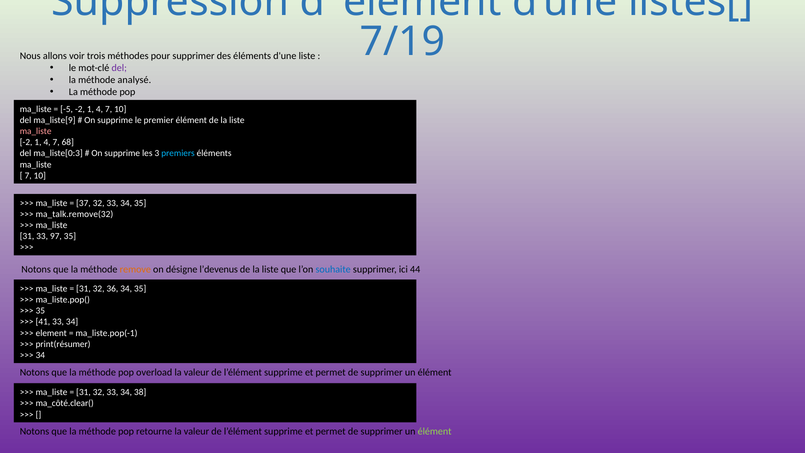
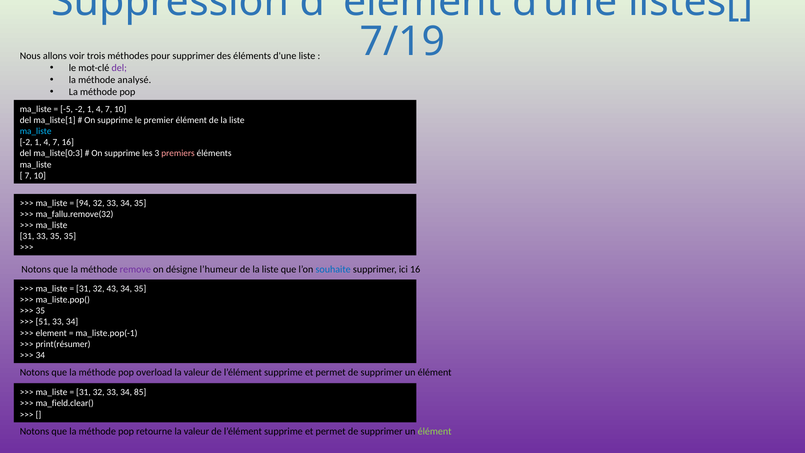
ma_liste[9: ma_liste[9 -> ma_liste[1 (55, 120)
ma_liste colour: pink -> light blue (36, 131)
7 68: 68 -> 16 (68, 142)
premiers colour: light blue -> pink (178, 153)
37: 37 -> 94 (83, 203)
ma_talk.remove(32: ma_talk.remove(32 -> ma_fallu.remove(32 (75, 214)
33 97: 97 -> 35 (56, 236)
remove colour: orange -> purple (135, 269)
l’devenus: l’devenus -> l’humeur (219, 269)
ici 44: 44 -> 16 (415, 269)
36: 36 -> 43 (112, 289)
41: 41 -> 51 (43, 322)
38: 38 -> 85 (140, 392)
ma_côté.clear(: ma_côté.clear( -> ma_field.clear( (65, 403)
